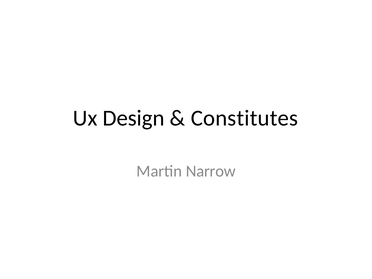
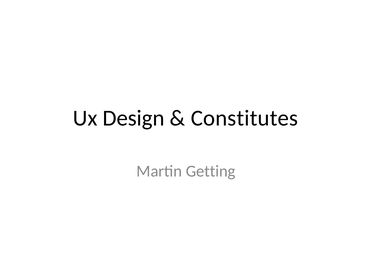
Narrow: Narrow -> Getting (211, 171)
